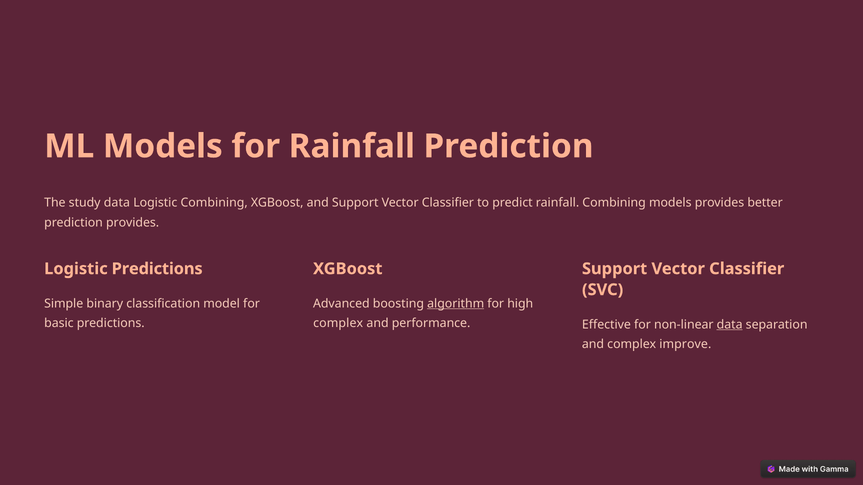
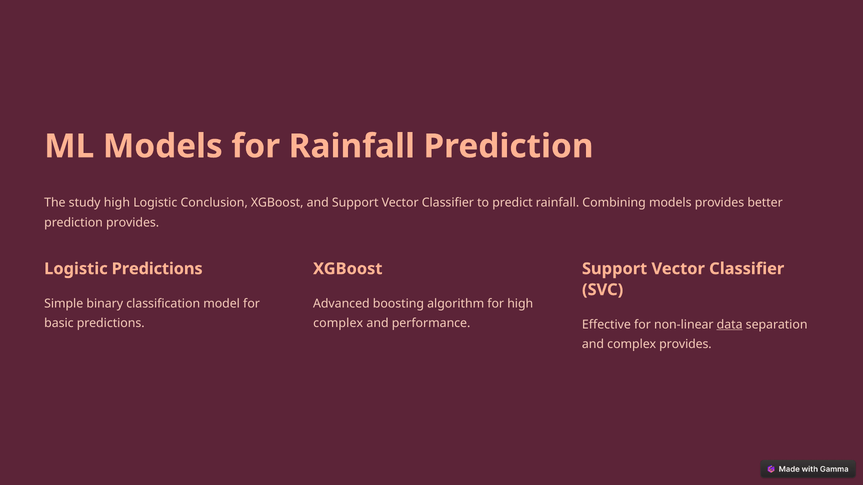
study data: data -> high (117, 203)
Logistic Combining: Combining -> Conclusion (214, 203)
algorithm underline: present -> none (456, 304)
complex improve: improve -> provides (685, 345)
